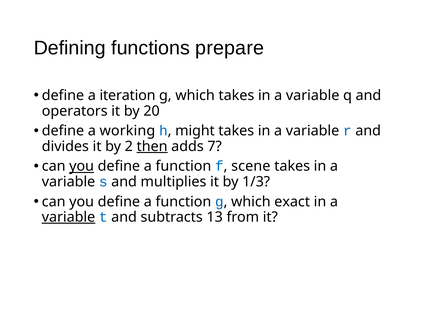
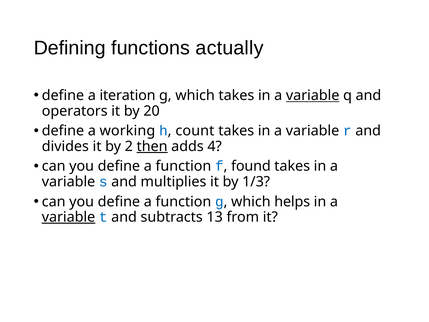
prepare: prepare -> actually (230, 48)
variable underline: none -> present (313, 95)
might: might -> count (195, 131)
7: 7 -> 4 (215, 146)
you underline: present -> none (82, 166)
scene: scene -> found (251, 166)
exact: exact -> helps (292, 201)
